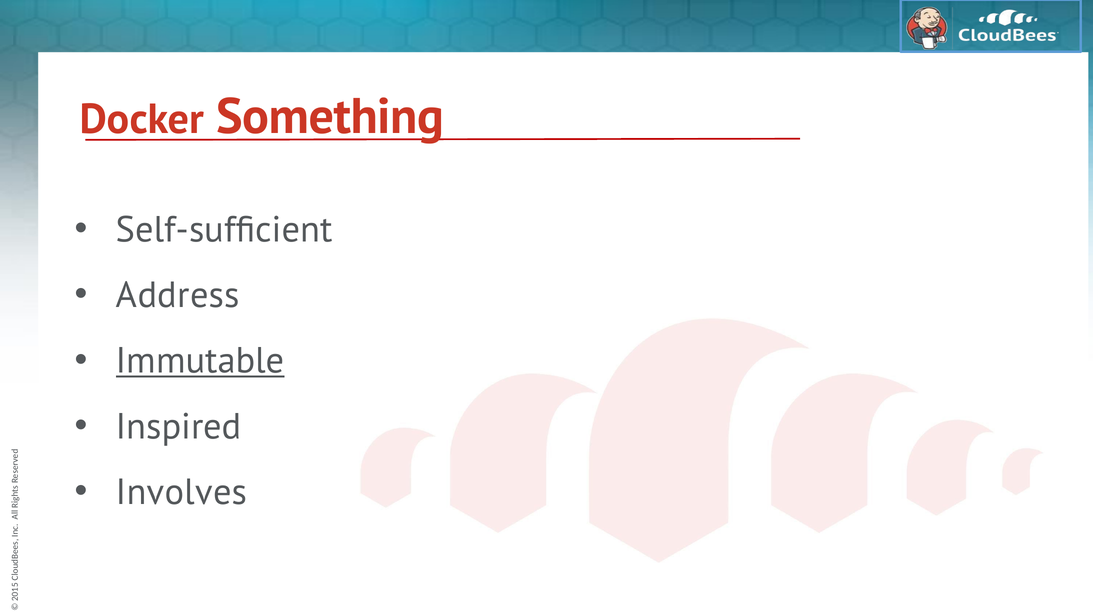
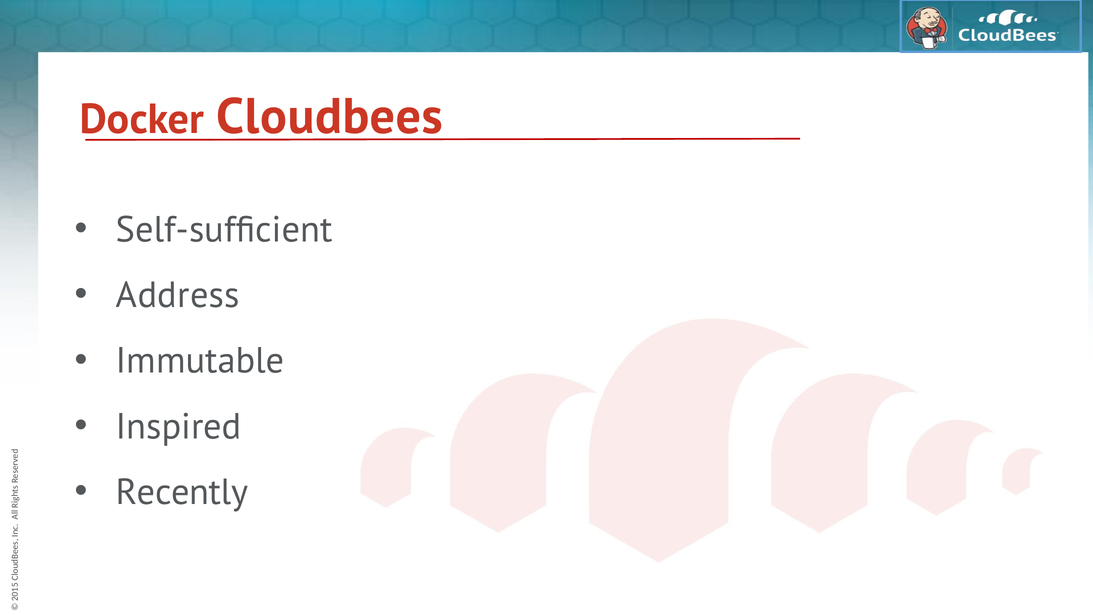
Something: Something -> Cloudbees (330, 117)
Immutable underline: present -> none (200, 361)
Involves: Involves -> Recently (182, 492)
